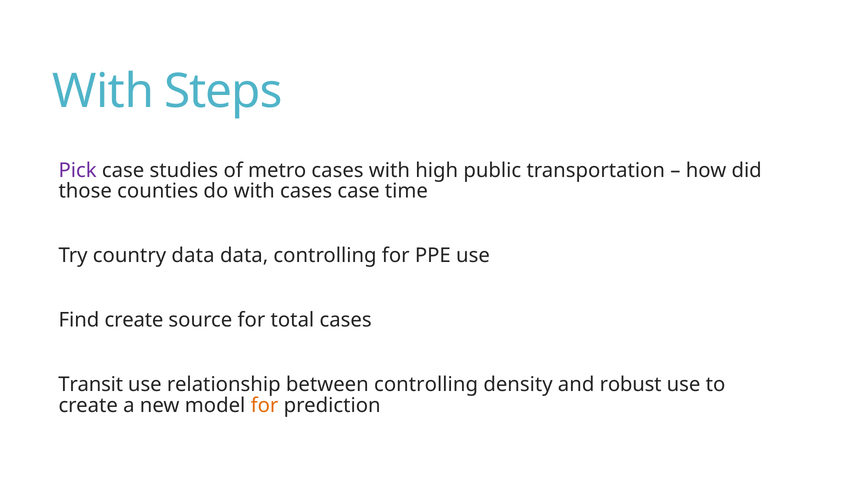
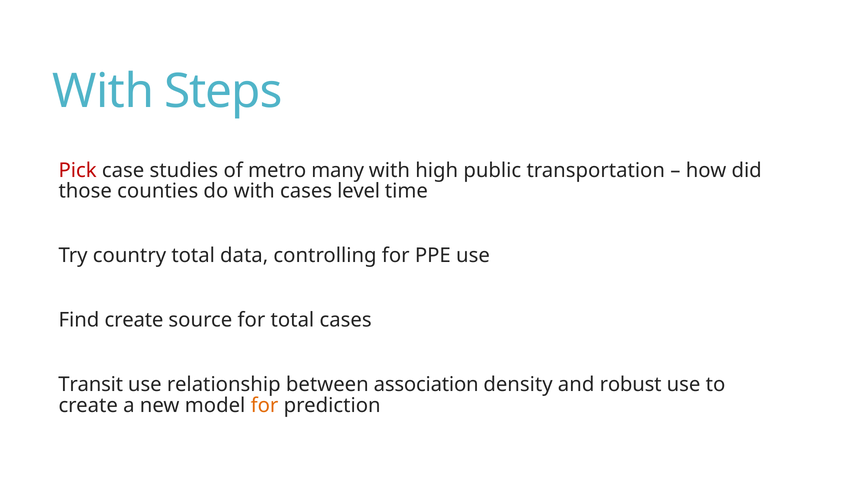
Pick colour: purple -> red (78, 170)
metro cases: cases -> many (338, 170)
cases case: case -> level (359, 191)
country data: data -> total (193, 255)
between controlling: controlling -> association (426, 384)
